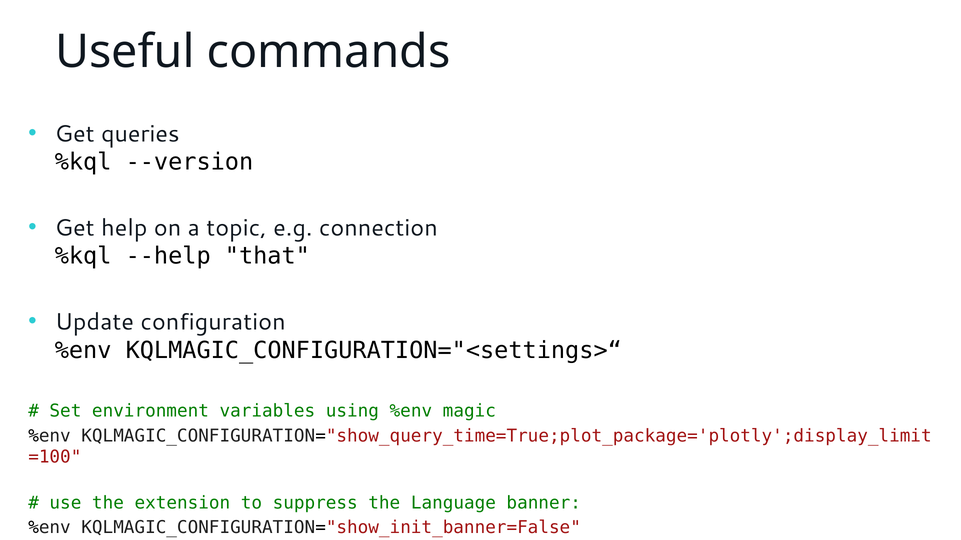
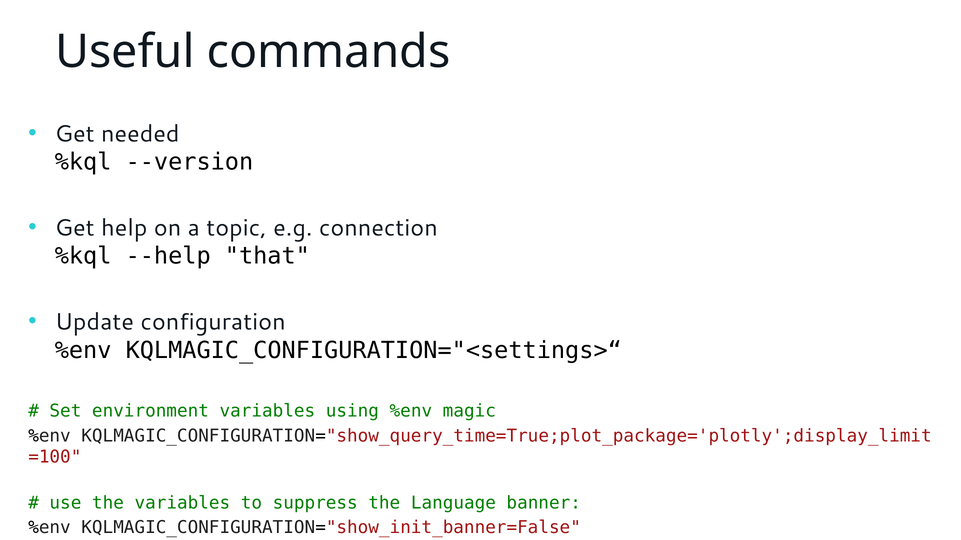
queries: queries -> needed (140, 134)
the extension: extension -> variables (182, 503)
